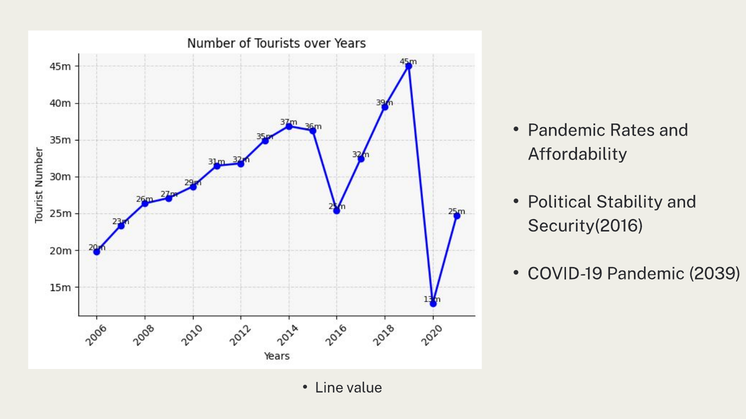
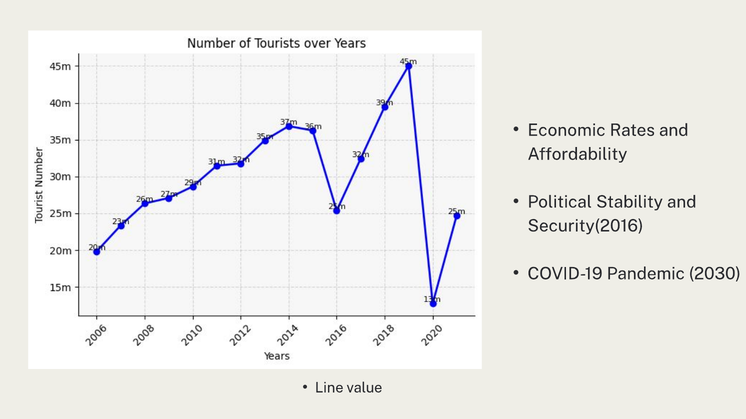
Pandemic: Pandemic -> Economic (567, 130)
2039: 2039 -> 2030 (715, 274)
